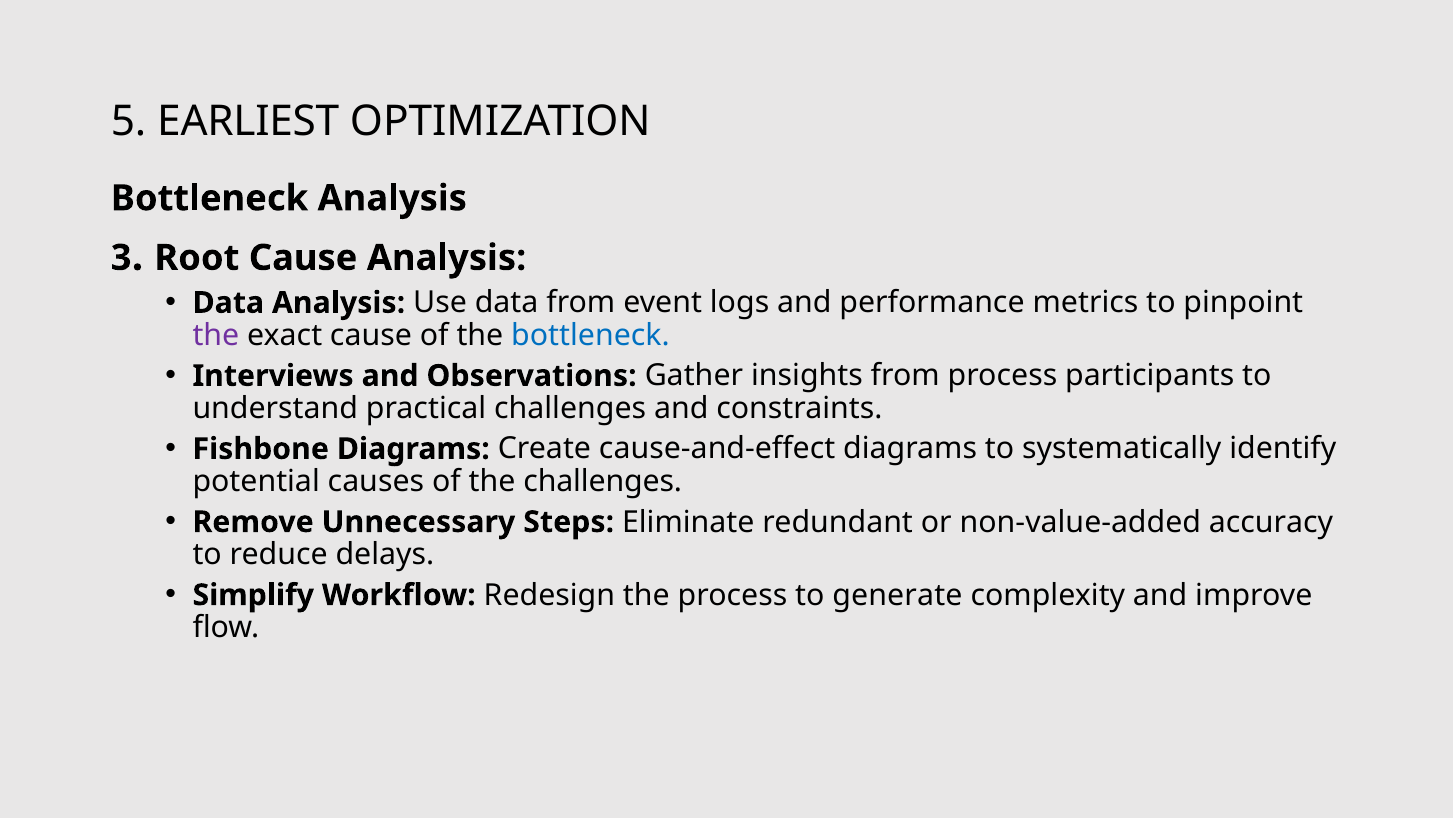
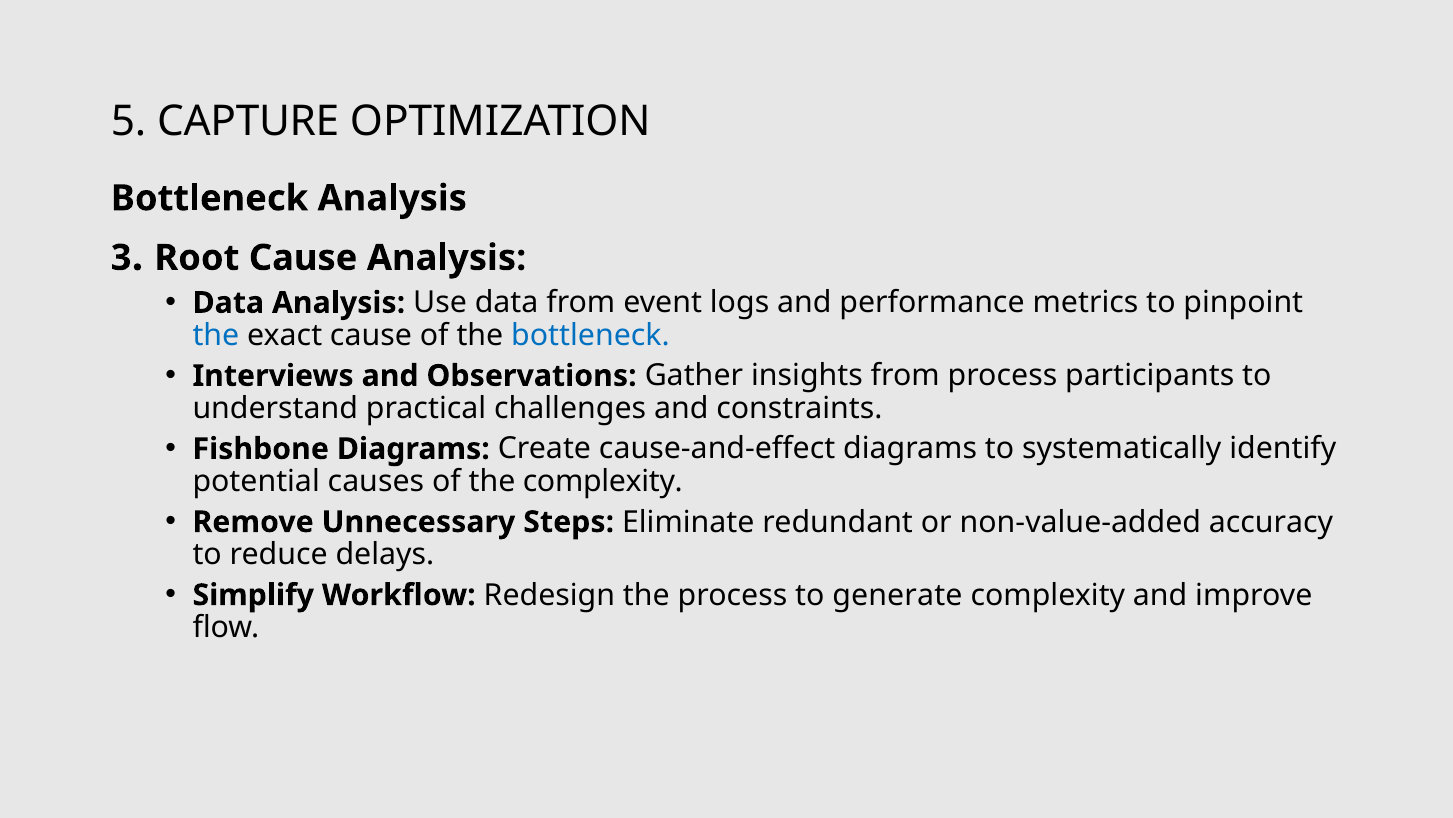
EARLIEST: EARLIEST -> CAPTURE (248, 121)
the colour: purple -> blue (216, 335)
the challenges: challenges -> complexity (603, 481)
